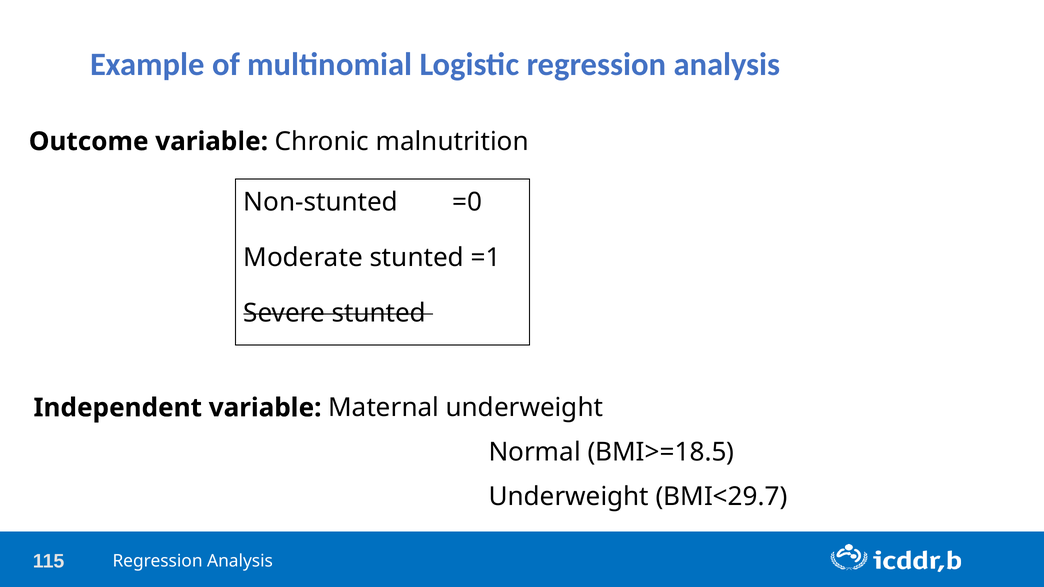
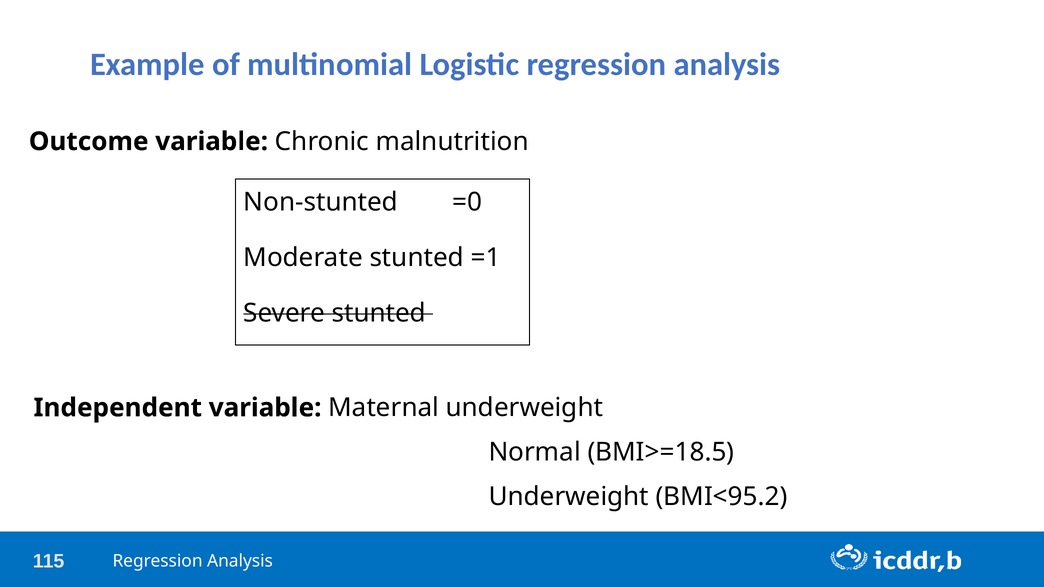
BMI<29.7: BMI<29.7 -> BMI<95.2 (722, 497)
